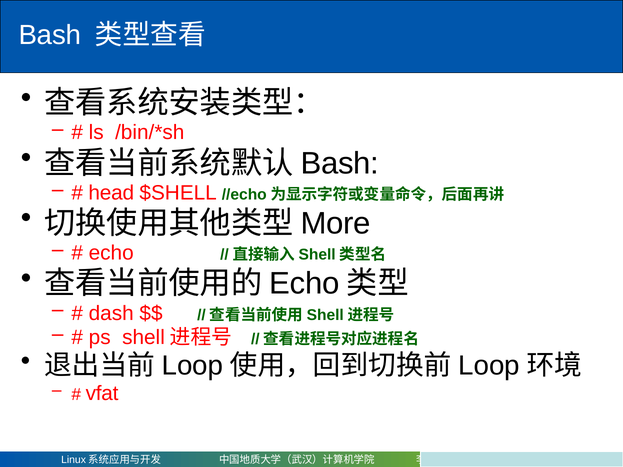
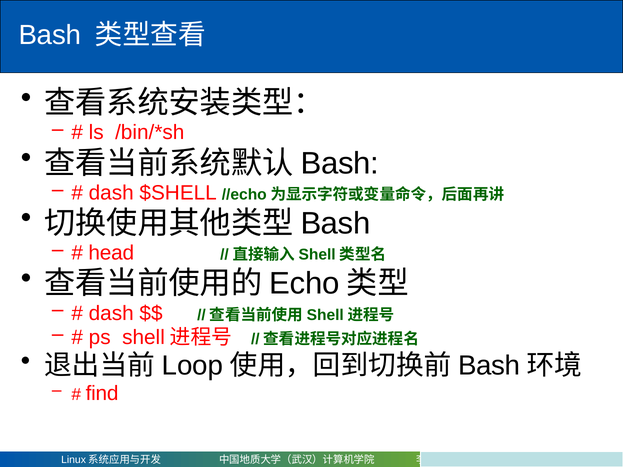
head: head -> dash (111, 193)
More: More -> Bash (336, 224)
echo: echo -> head (111, 253)
Loop: Loop -> Bash (489, 366)
vfat: vfat -> find (102, 394)
